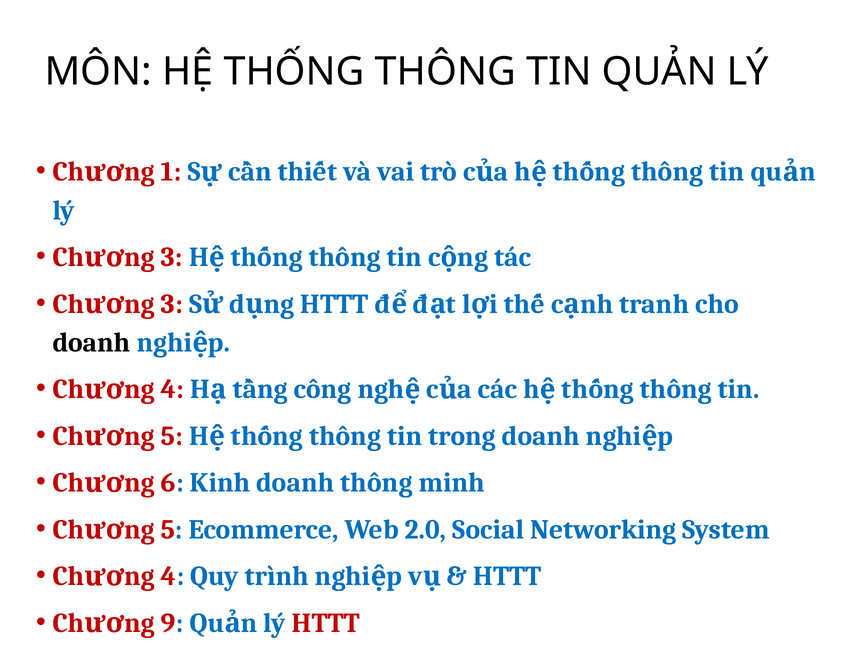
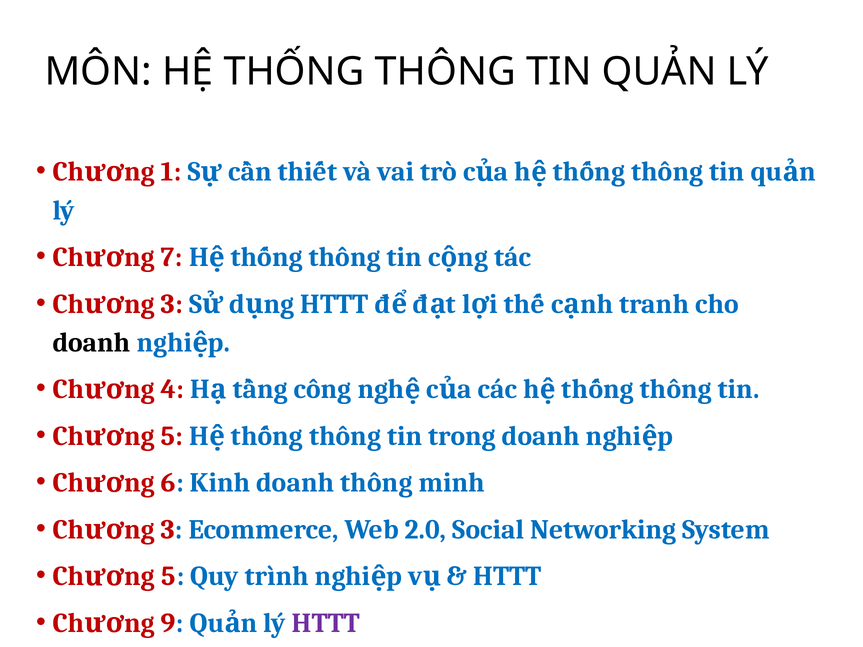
3: 3 -> 7 (172, 257)
5: 5 -> 3 (168, 530)
4: 4 -> 5 (168, 577)
HTTT colour: red -> purple (326, 623)
